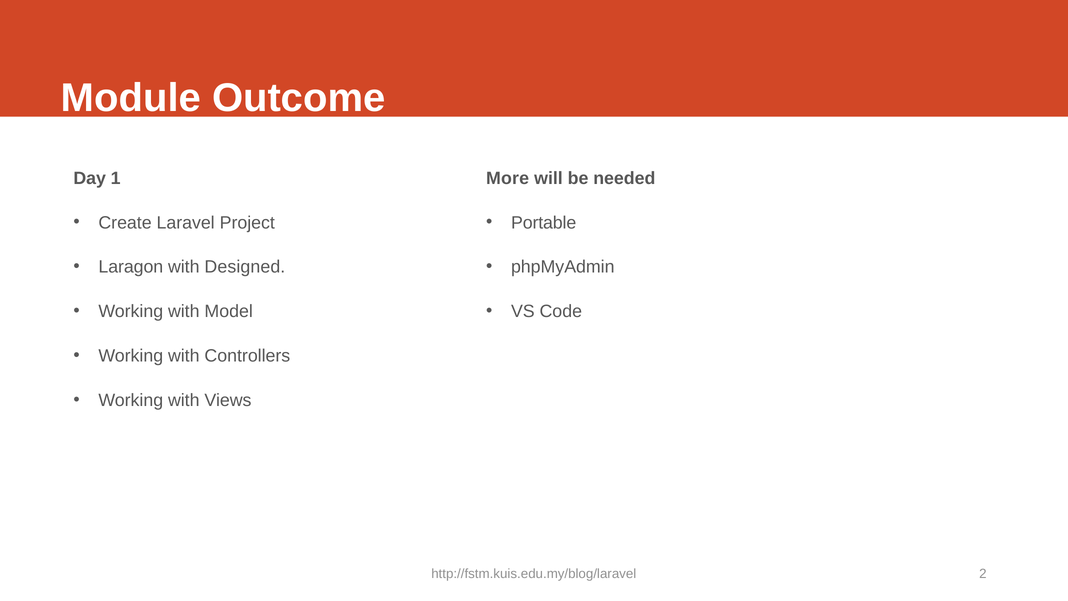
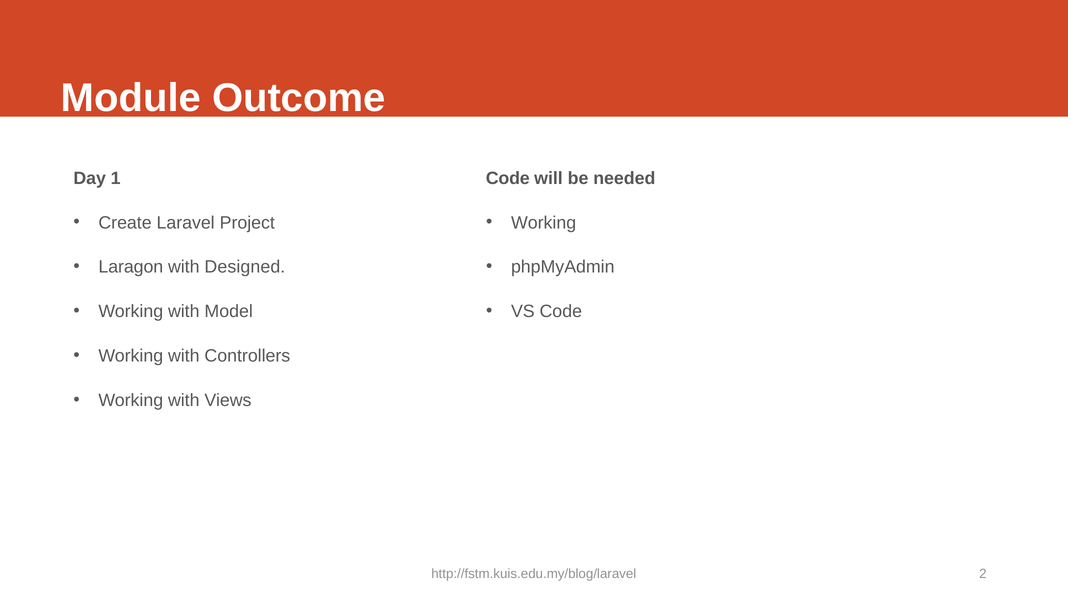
More: More -> Code (508, 178)
Portable: Portable -> Working (544, 223)
